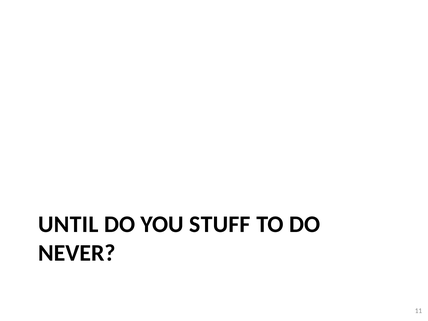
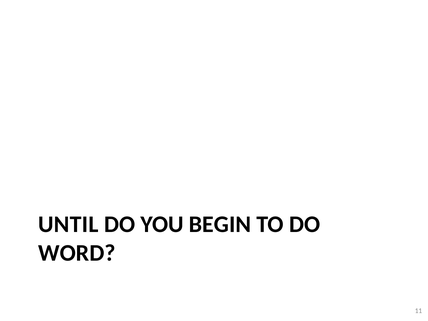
STUFF: STUFF -> BEGIN (220, 224)
NEVER: NEVER -> WORD (77, 253)
